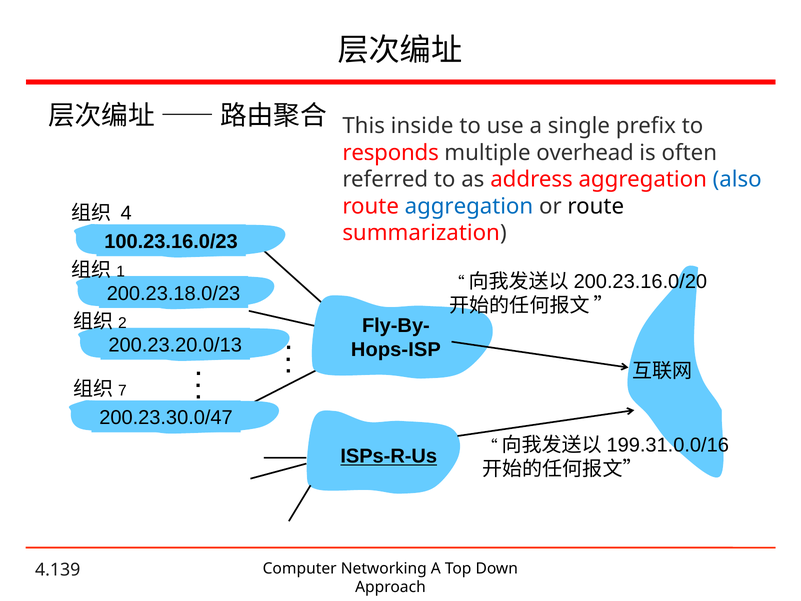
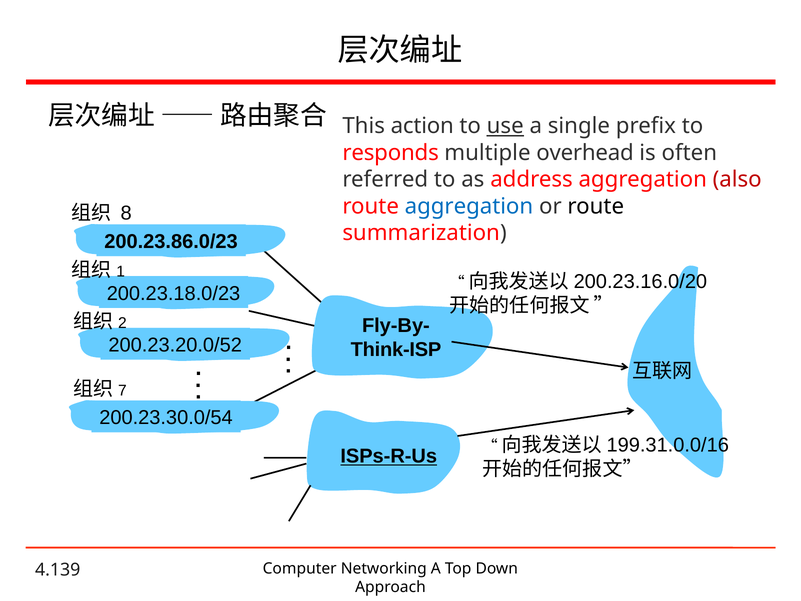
inside: inside -> action (422, 126)
use underline: none -> present (505, 126)
also colour: blue -> red (737, 179)
4: 4 -> 8 (126, 213)
100.23.16.0/23: 100.23.16.0/23 -> 200.23.86.0/23 (171, 242)
200.23.20.0/13: 200.23.20.0/13 -> 200.23.20.0/52 (175, 345)
Hops-ISP: Hops-ISP -> Think-ISP (396, 350)
200.23.30.0/47: 200.23.30.0/47 -> 200.23.30.0/54 (166, 418)
